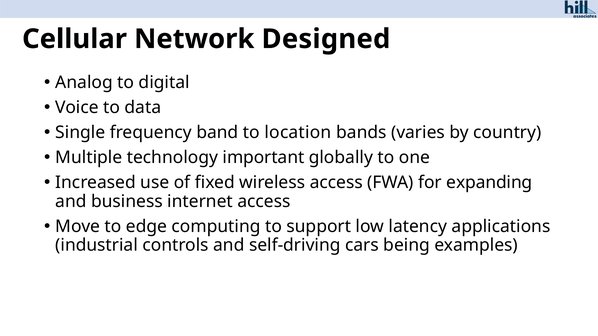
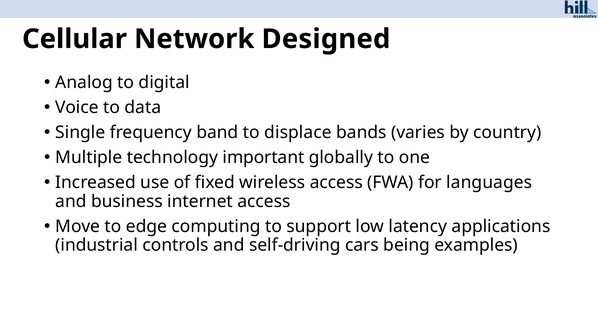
location: location -> displace (298, 133)
expanding: expanding -> languages (489, 183)
